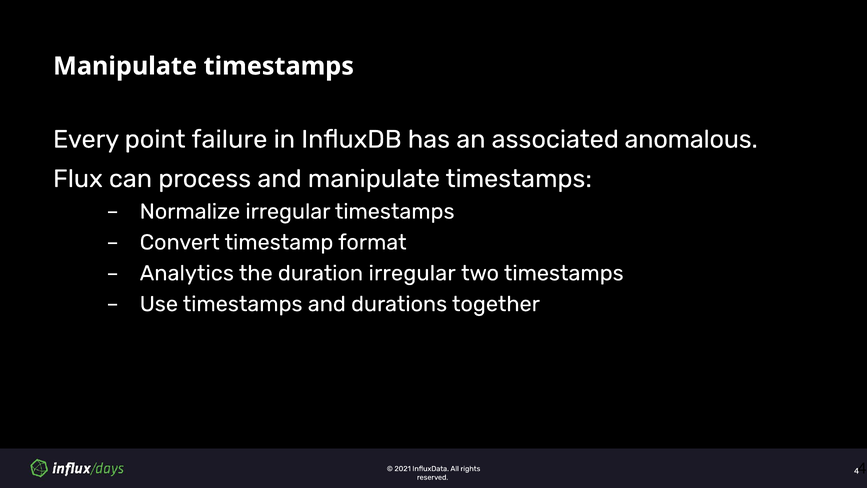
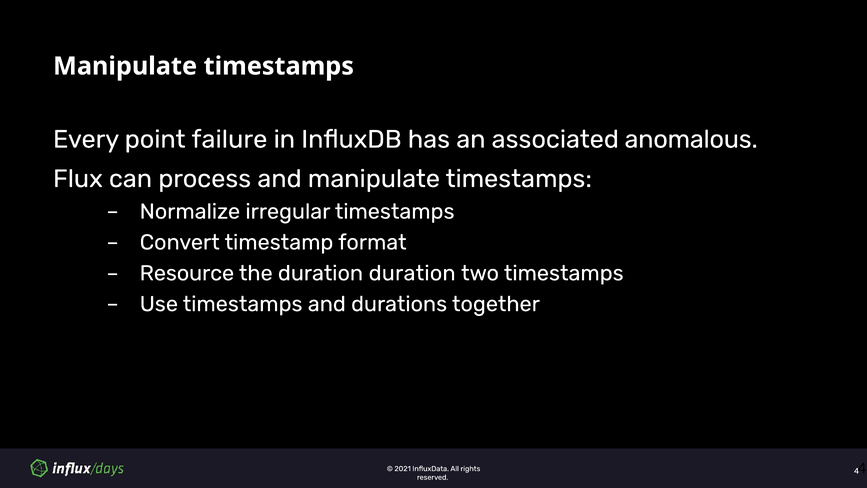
Analytics: Analytics -> Resource (187, 273)
duration irregular: irregular -> duration (412, 273)
